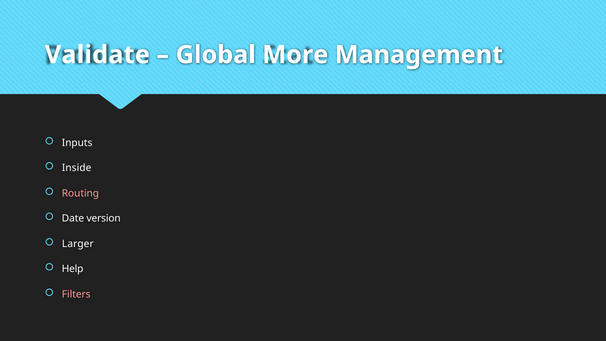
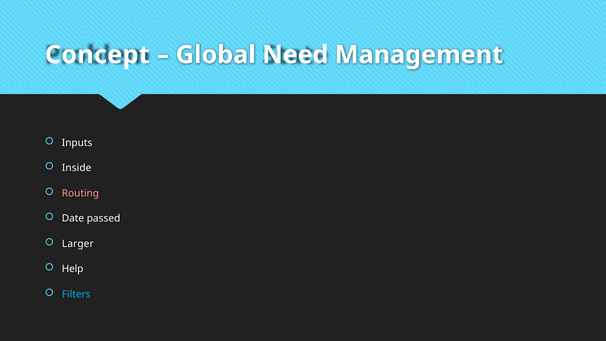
Validate: Validate -> Concept (97, 55)
More: More -> Need (295, 55)
version: version -> passed (104, 219)
Filters colour: pink -> light blue (76, 294)
